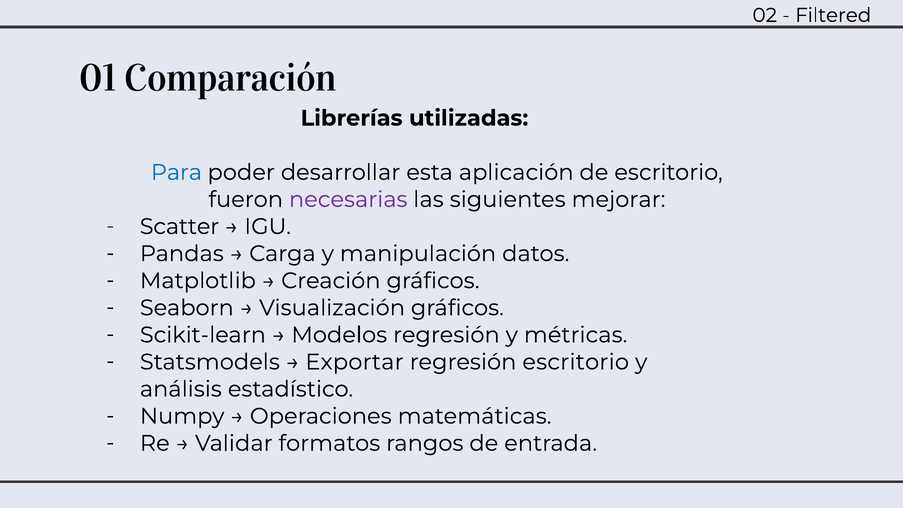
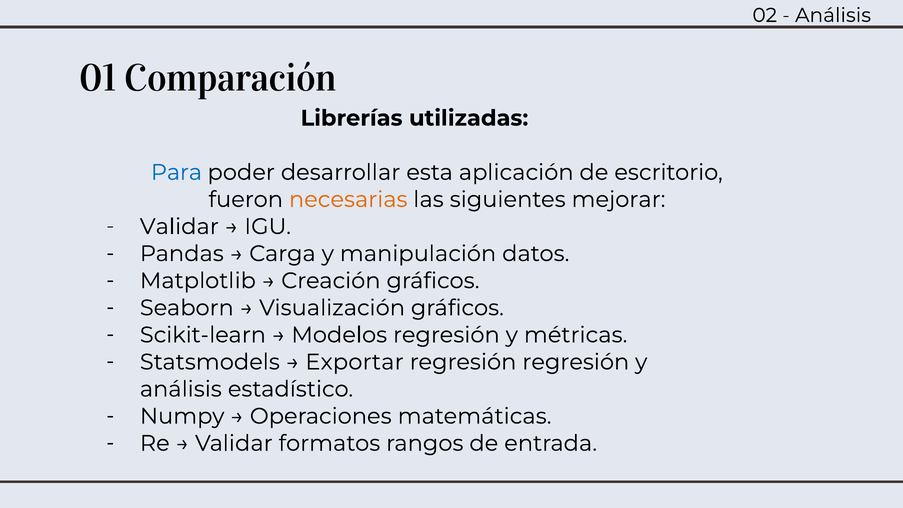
Filtered: Filtered -> Análisis (833, 15)
necesarias colour: purple -> orange (348, 199)
Scatter: Scatter -> Validar (179, 227)
regresión escritorio: escritorio -> regresión (576, 362)
